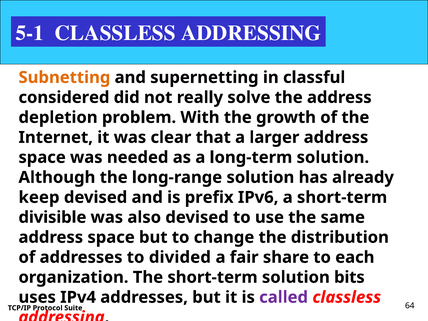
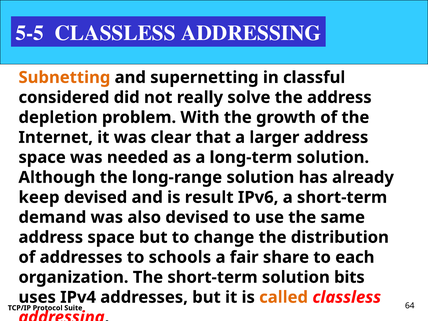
5-1: 5-1 -> 5-5 (30, 33)
prefix: prefix -> result (209, 197)
divisible: divisible -> demand (52, 217)
divided: divided -> schools (180, 257)
called colour: purple -> orange (284, 297)
